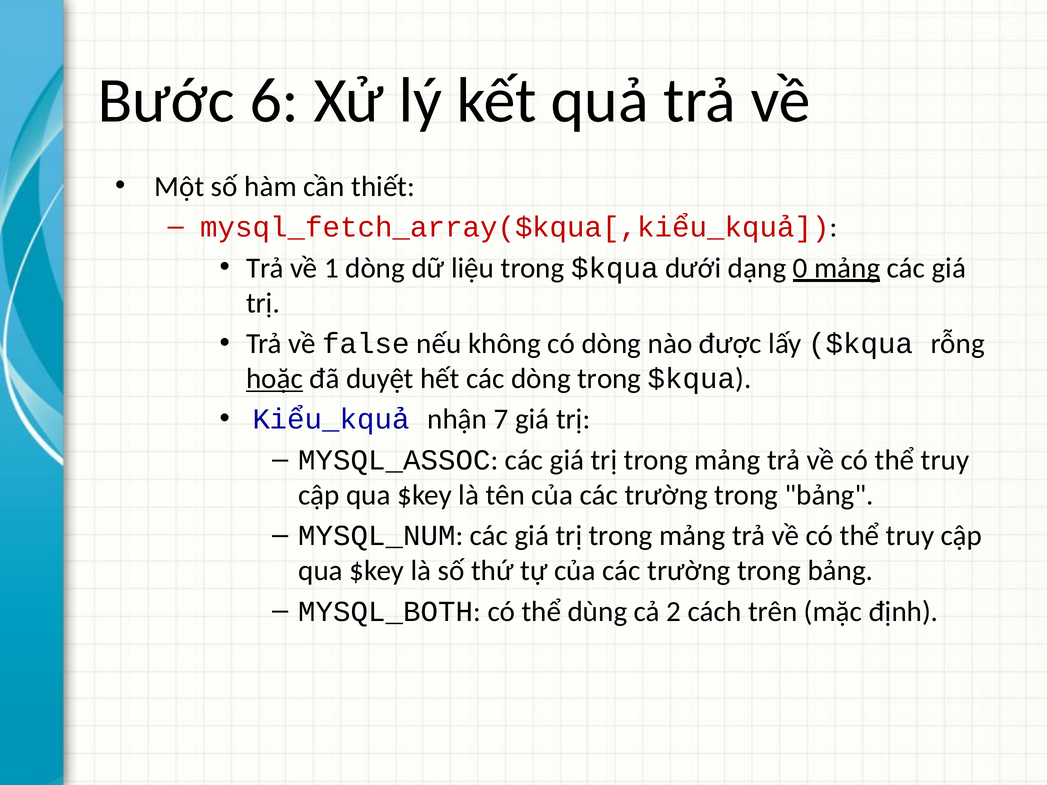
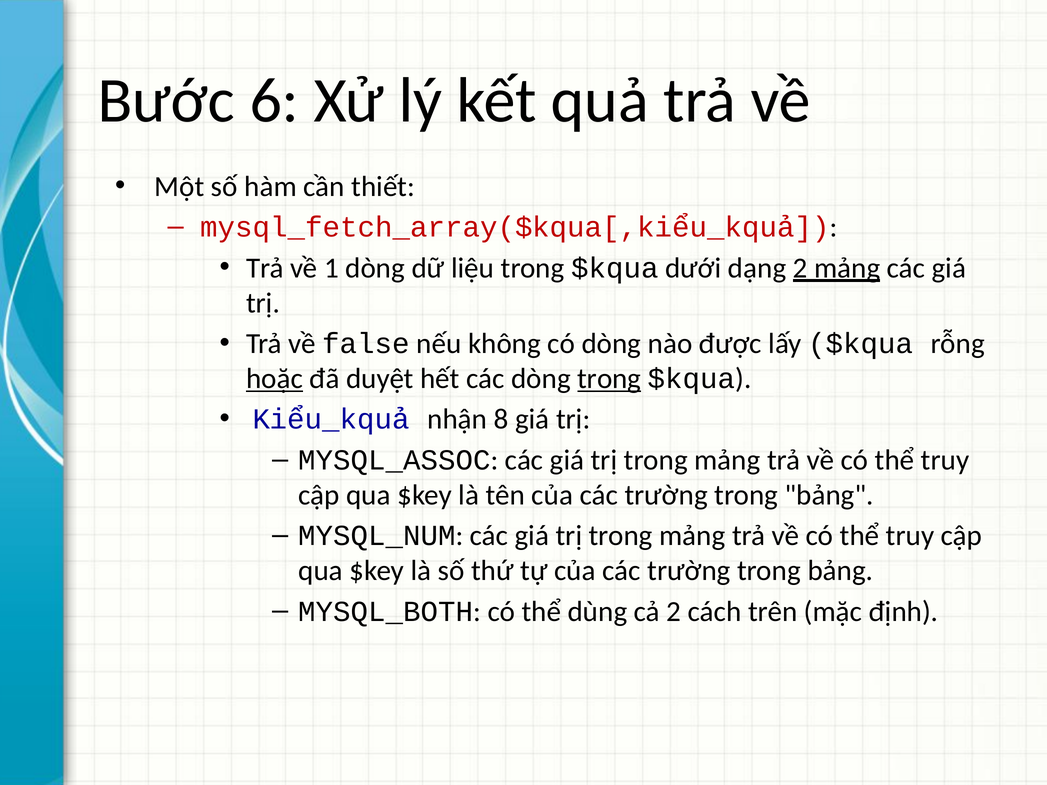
dạng 0: 0 -> 2 (800, 268)
trong underline: none -> present (609, 379)
7: 7 -> 8 (501, 420)
